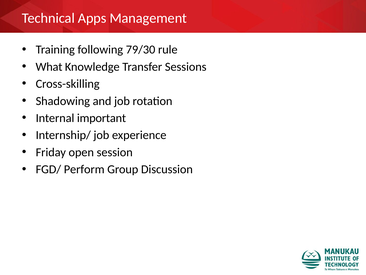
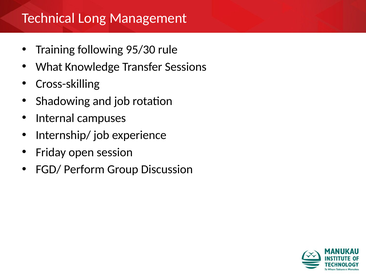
Apps: Apps -> Long (92, 18)
79/30: 79/30 -> 95/30 (141, 50)
important: important -> campuses (101, 118)
